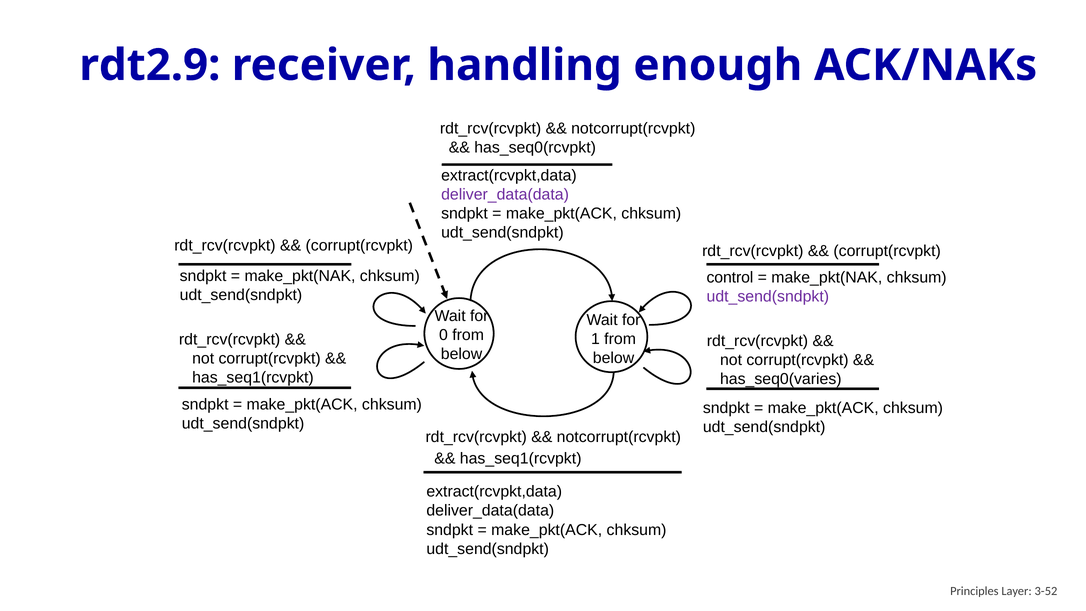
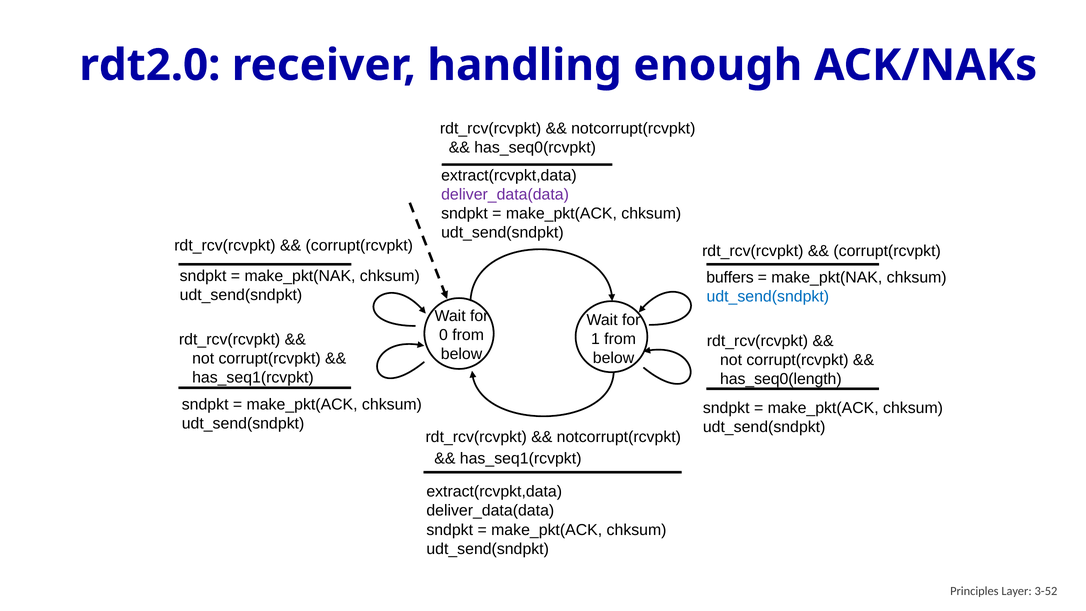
rdt2.9: rdt2.9 -> rdt2.0 (150, 65)
control: control -> buffers (730, 278)
udt_send(sndpkt colour: purple -> blue (768, 297)
has_seq0(varies: has_seq0(varies -> has_seq0(length (781, 379)
